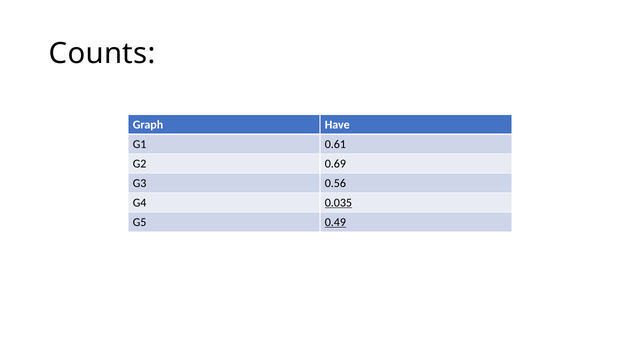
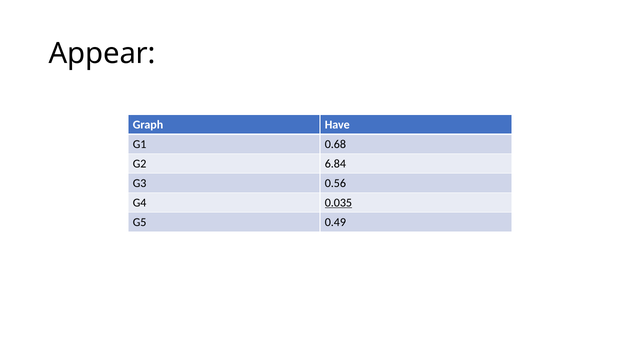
Counts: Counts -> Appear (102, 54)
0.61: 0.61 -> 0.68 (335, 144)
0.69: 0.69 -> 6.84 (335, 164)
0.49 underline: present -> none (335, 222)
